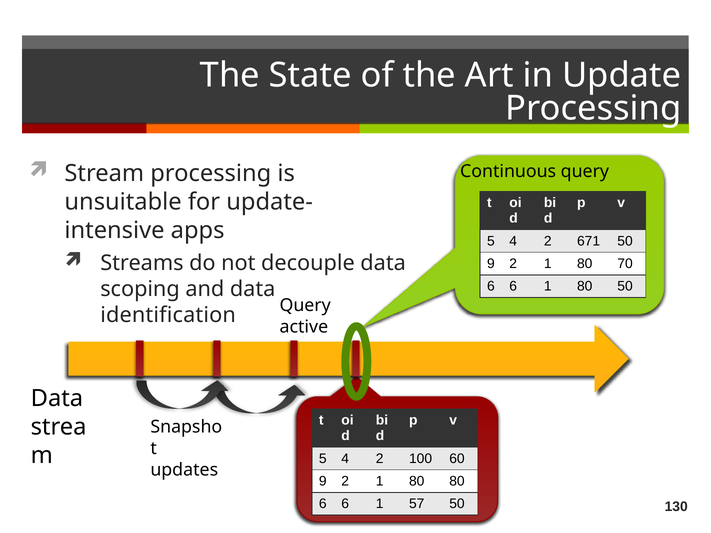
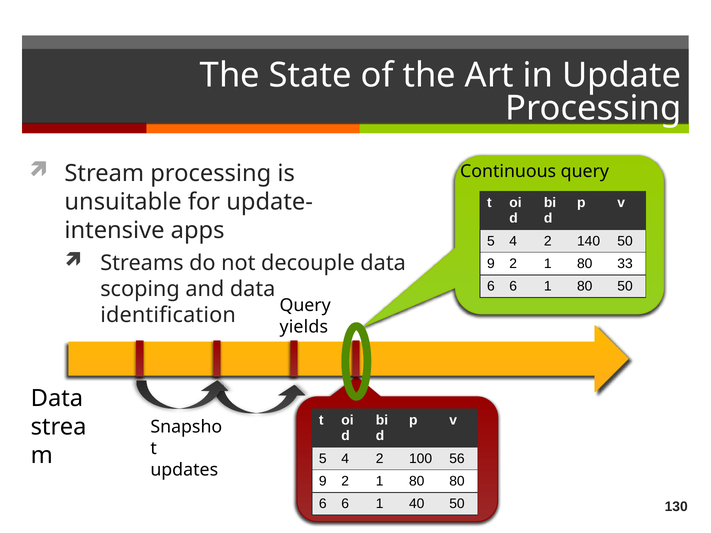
671: 671 -> 140 (589, 241)
70: 70 -> 33 (625, 264)
active: active -> yields (304, 327)
60: 60 -> 56 (457, 459)
57: 57 -> 40 (417, 504)
